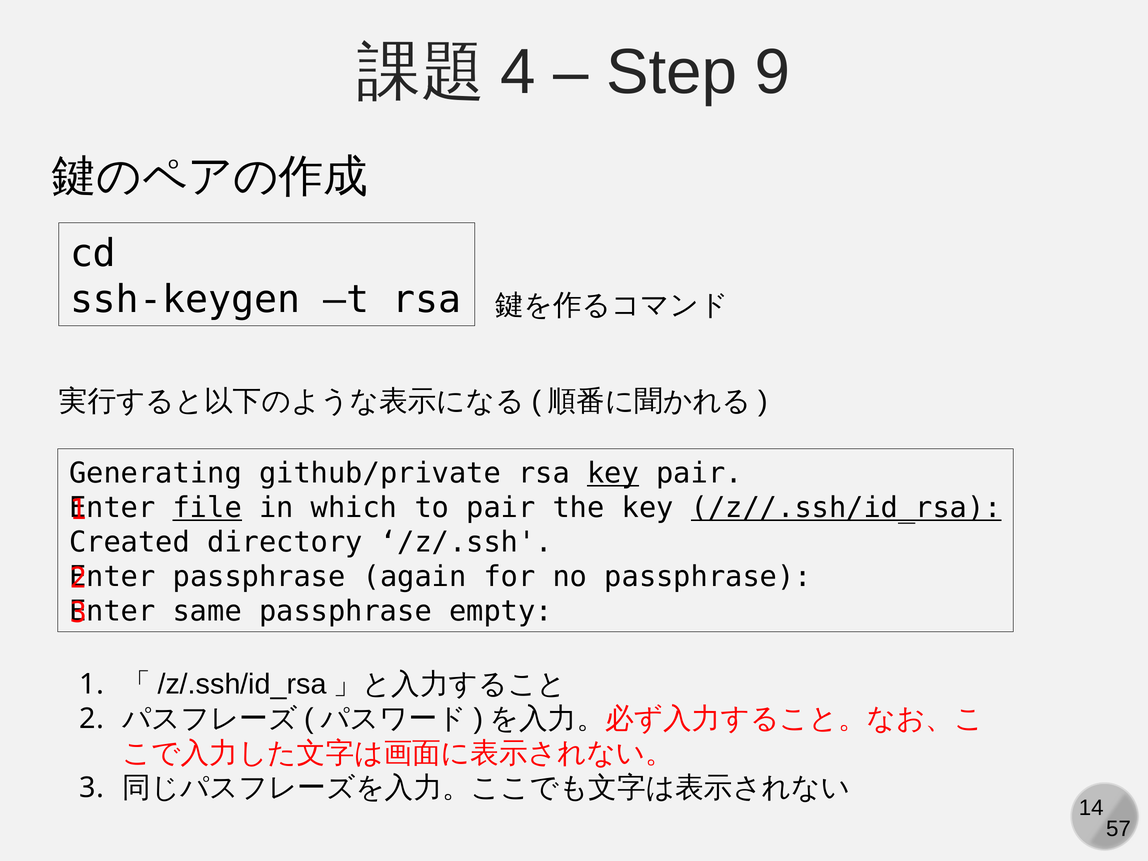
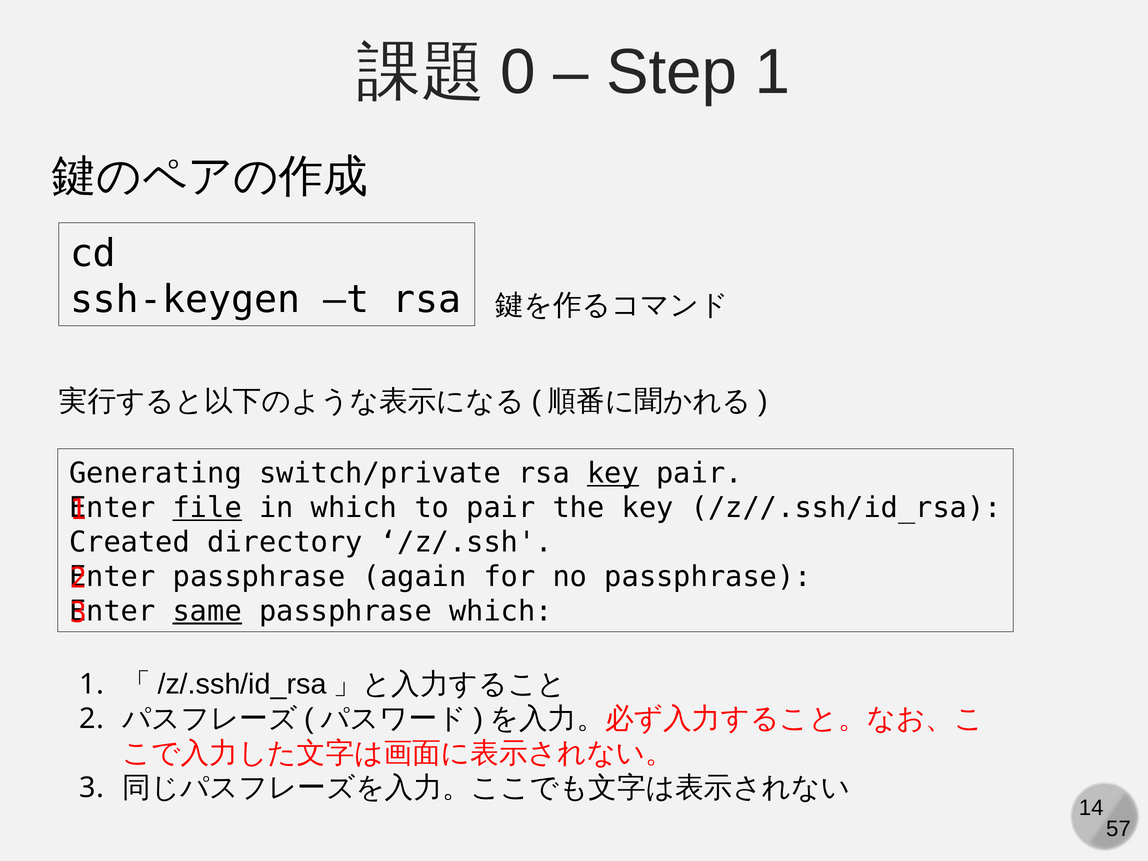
4: 4 -> 0 (518, 72)
Step 9: 9 -> 1 (772, 72)
github/private: github/private -> switch/private (380, 473)
/z//.ssh/id_rsa underline: present -> none (846, 508)
same underline: none -> present (207, 611)
passphrase empty: empty -> which (501, 611)
